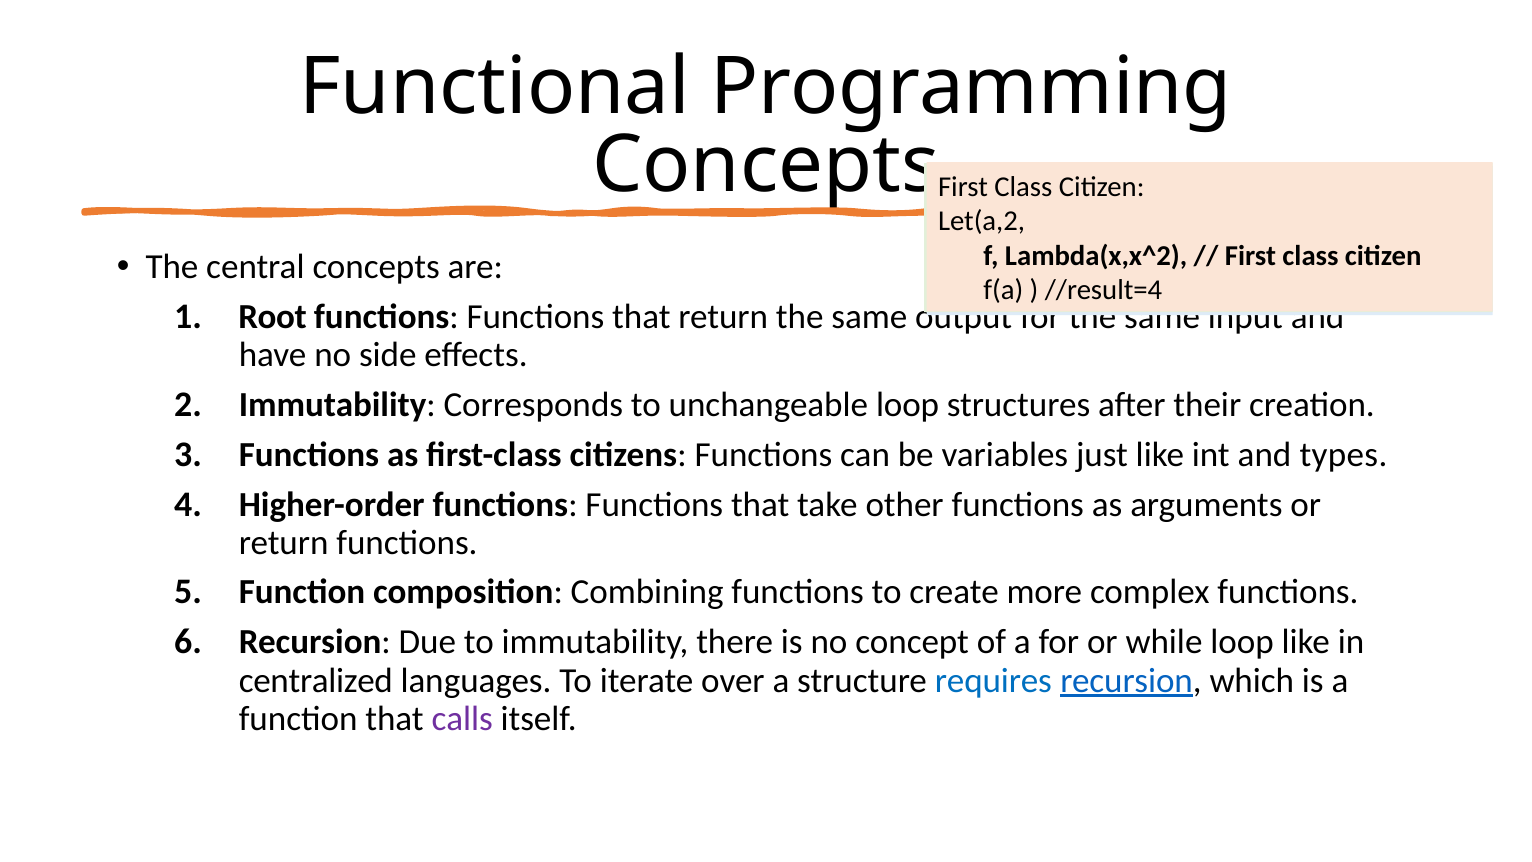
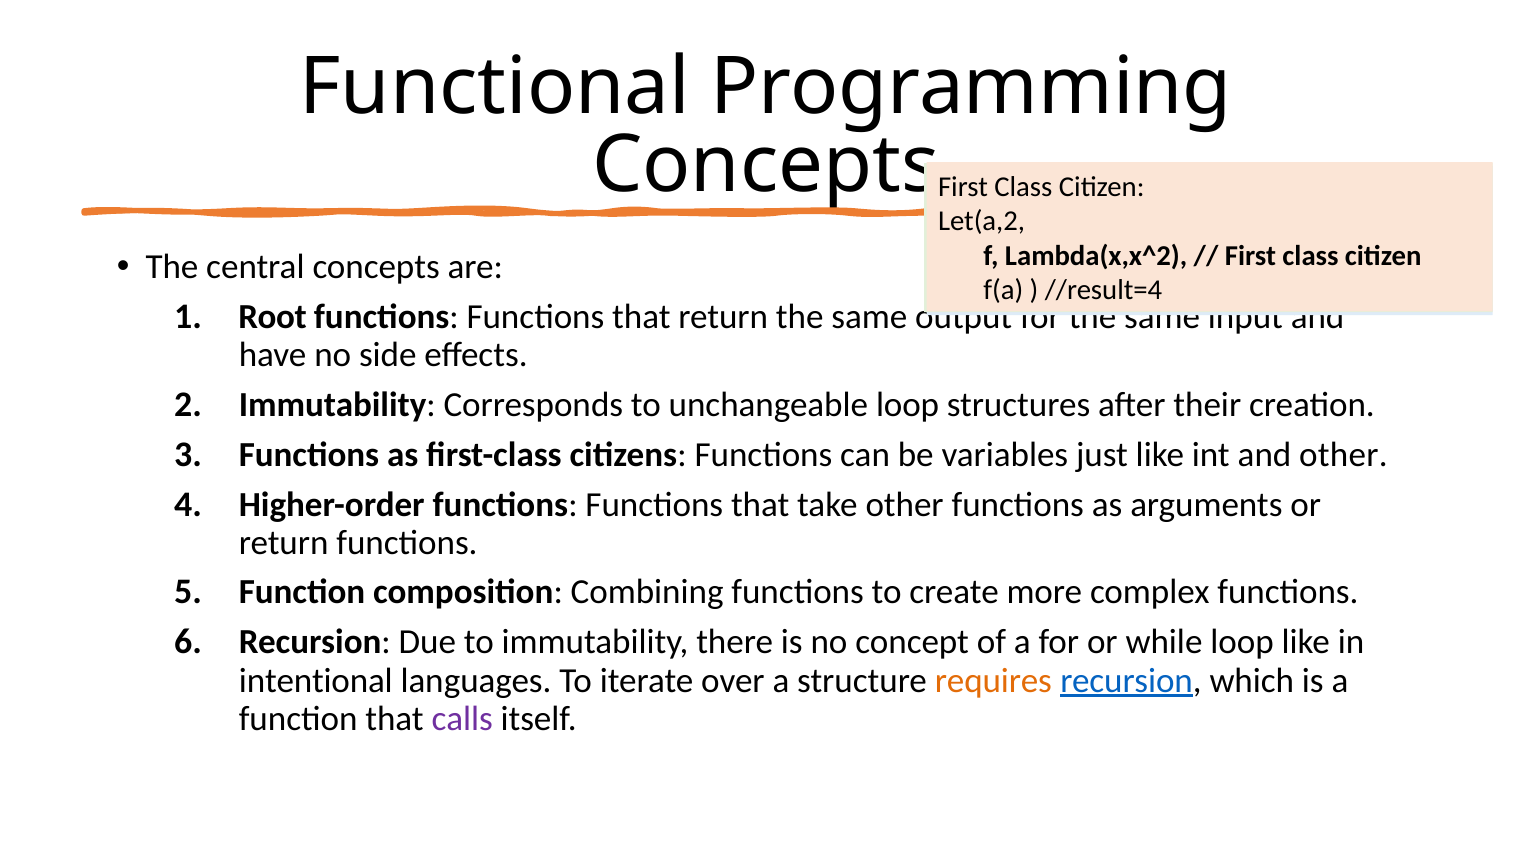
and types: types -> other (1343, 454)
centralized: centralized -> intentional (316, 680)
requires colour: blue -> orange (993, 680)
